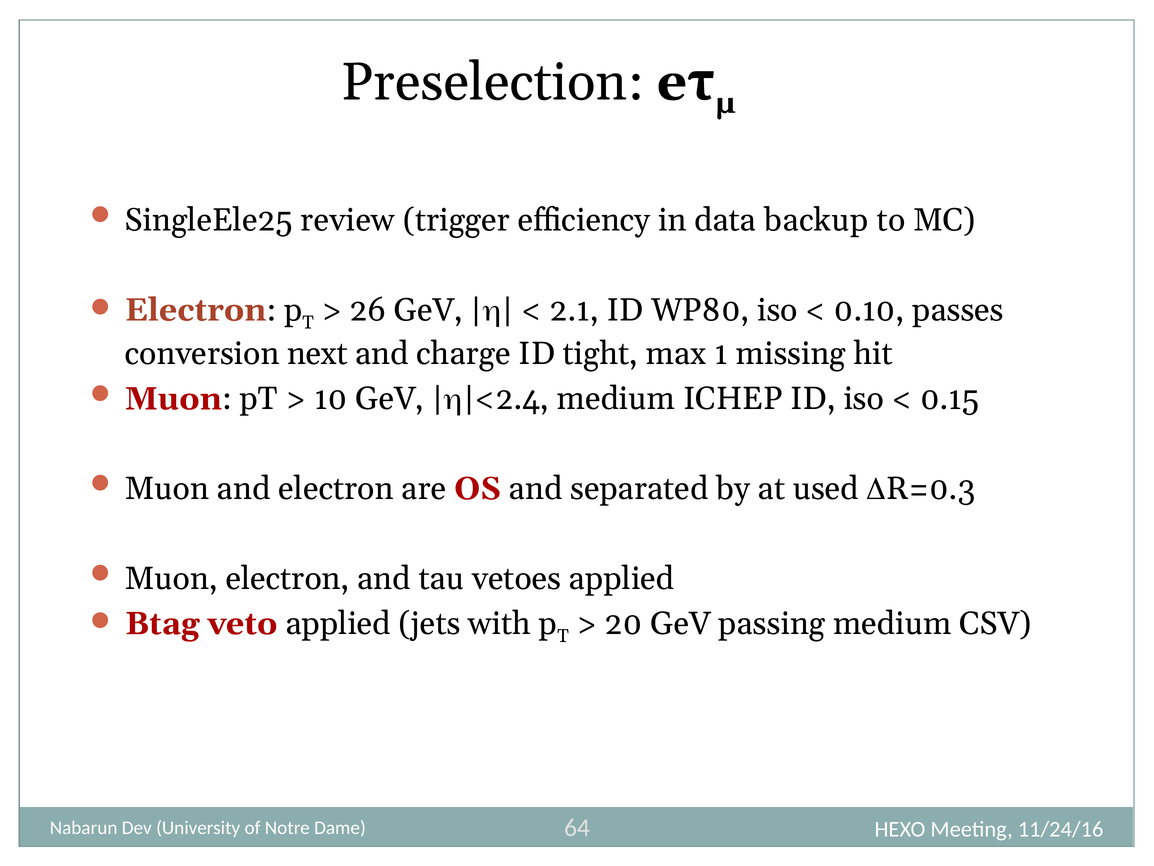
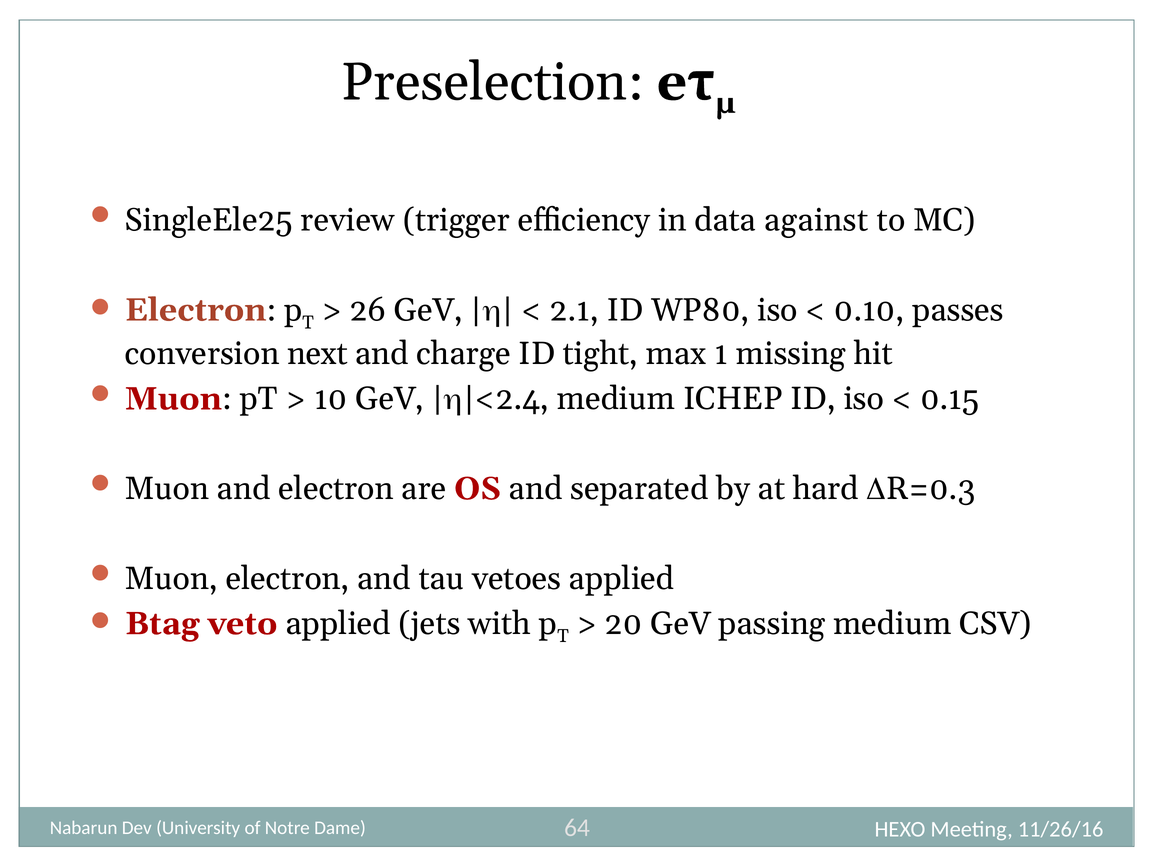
backup: backup -> against (816, 220)
used: used -> hard (826, 488)
11/24/16: 11/24/16 -> 11/26/16 (1061, 829)
